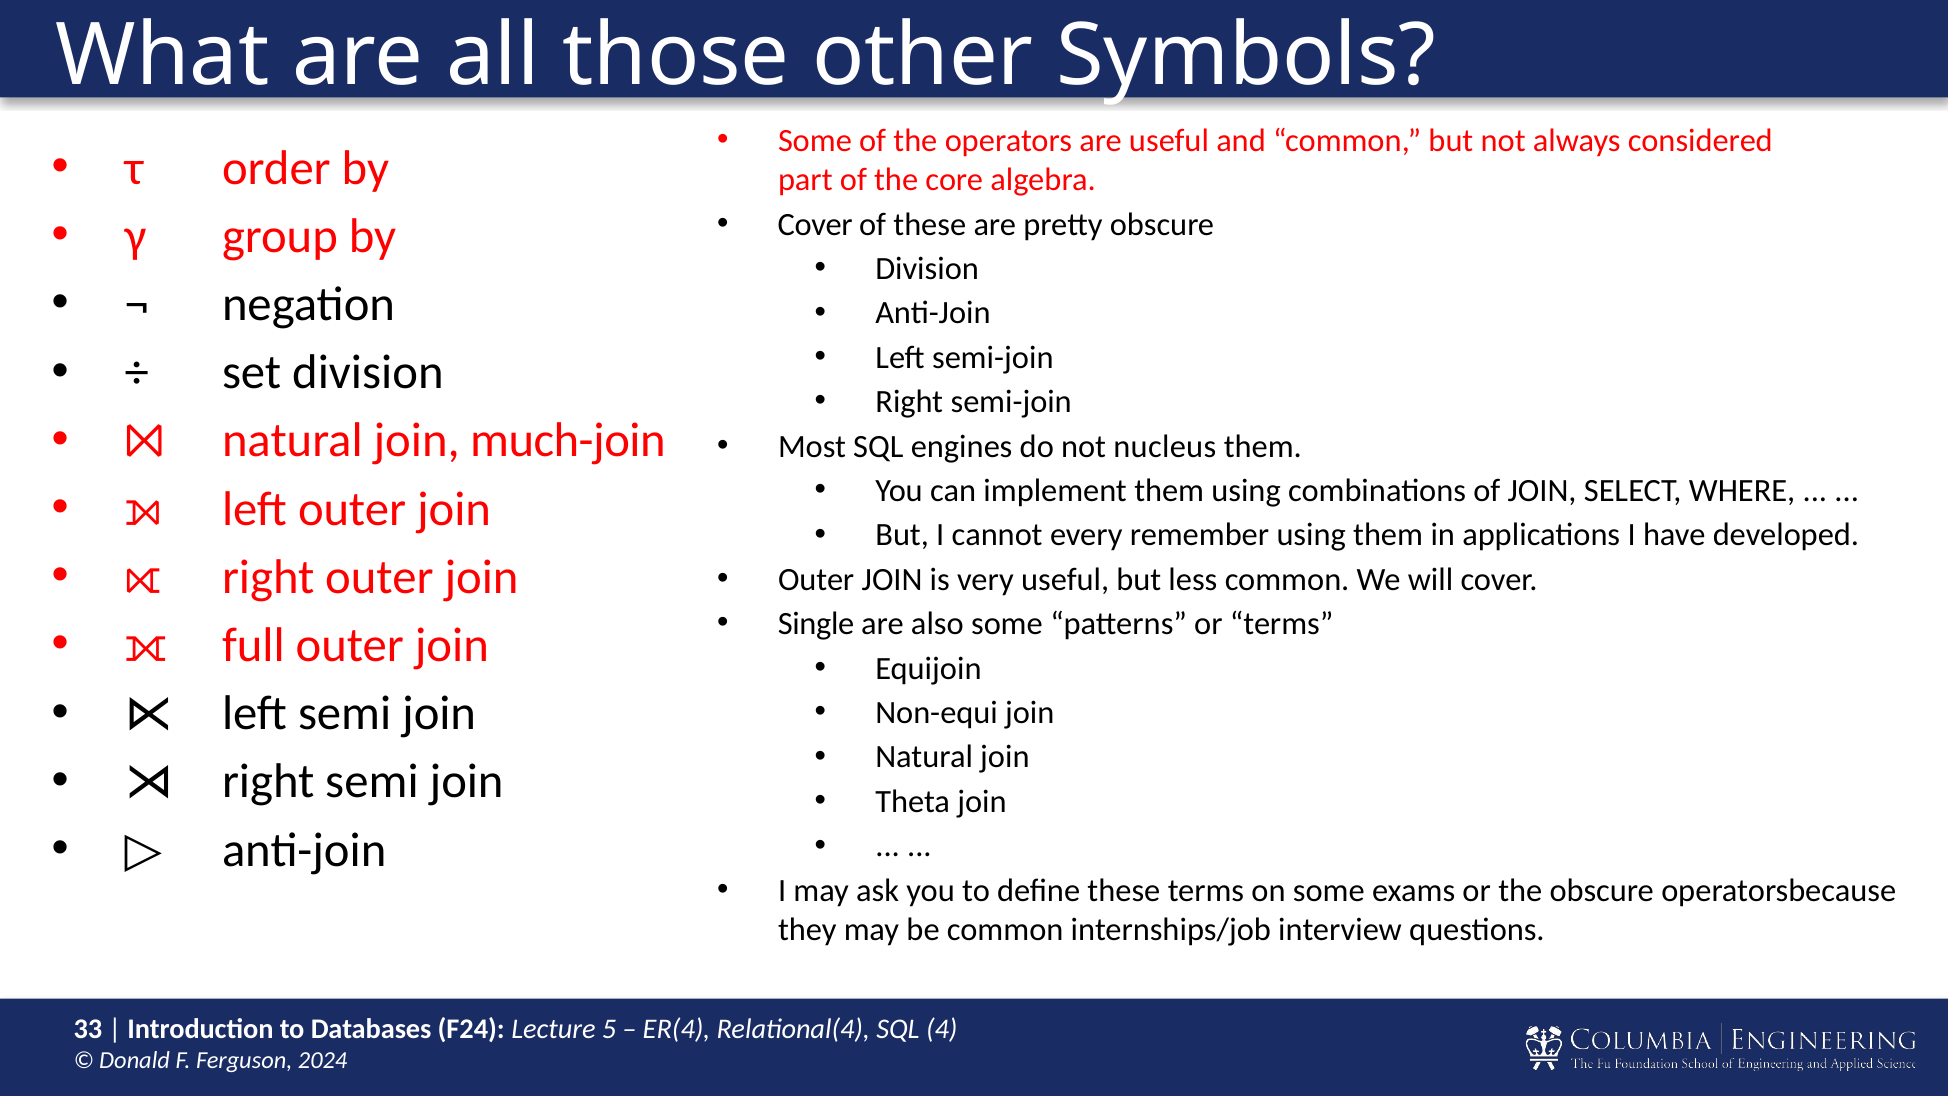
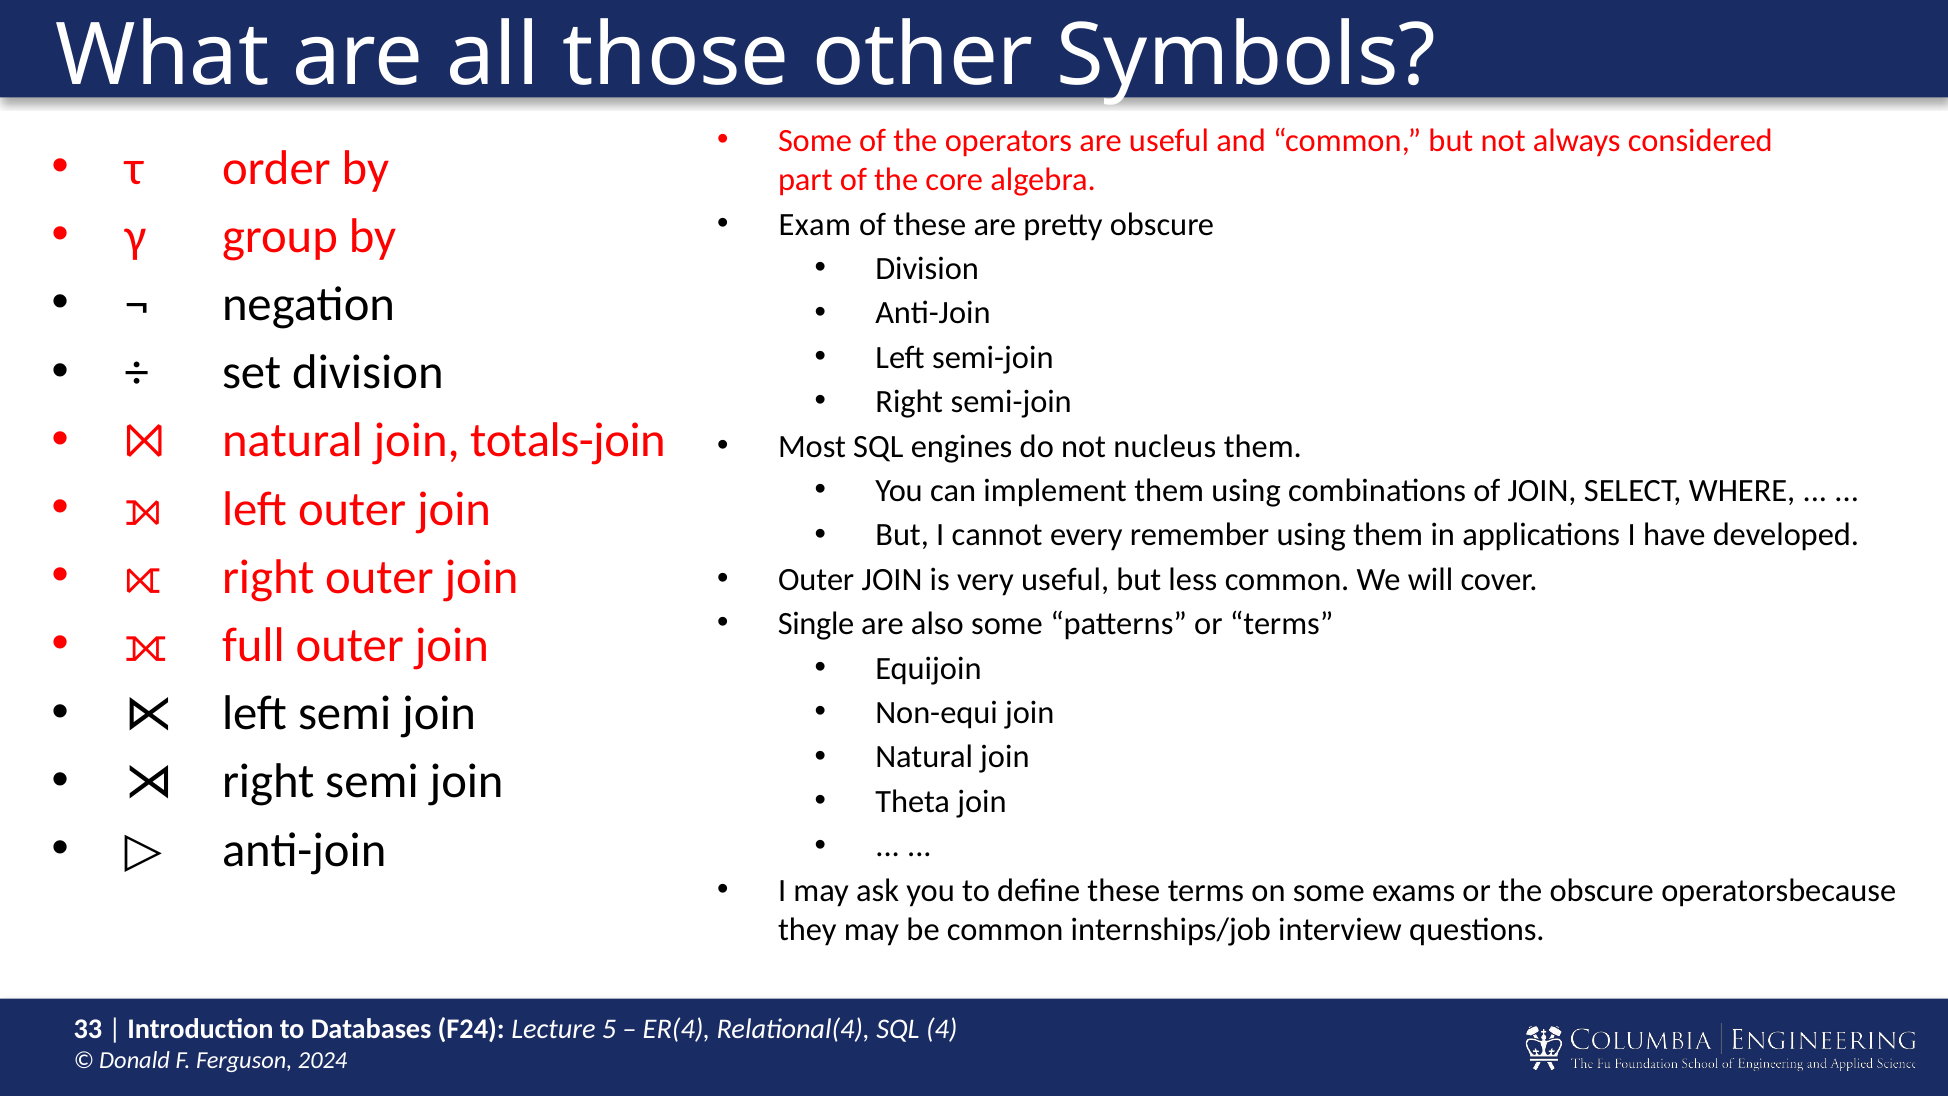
Cover: Cover -> Exam (815, 224)
much-join: much-join -> totals-join (568, 441)
